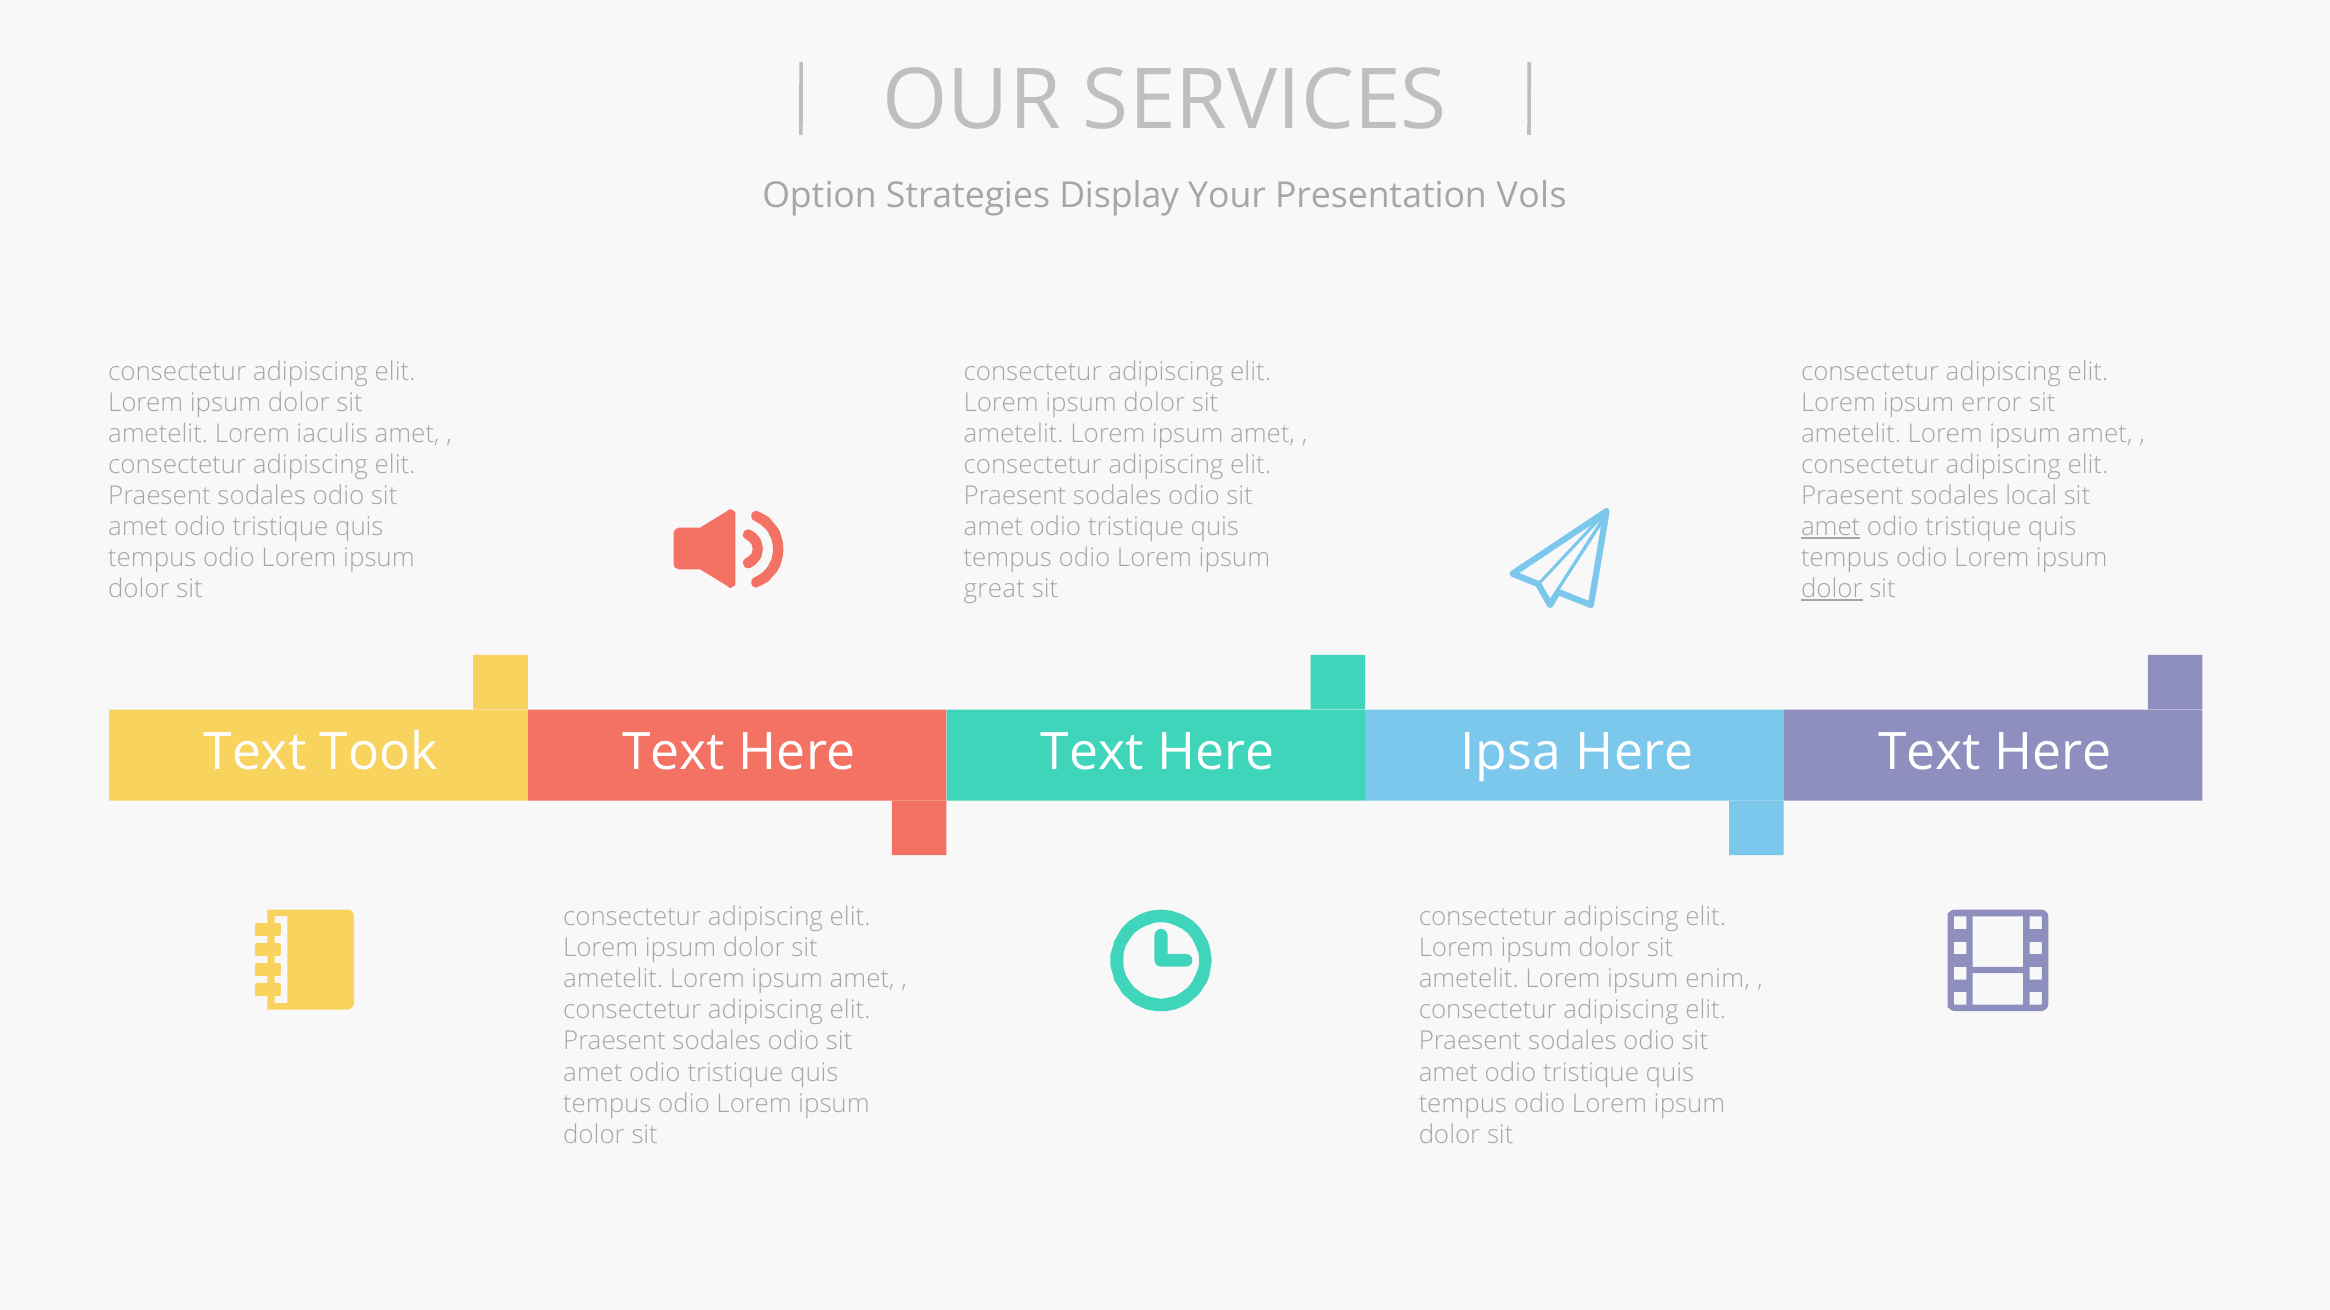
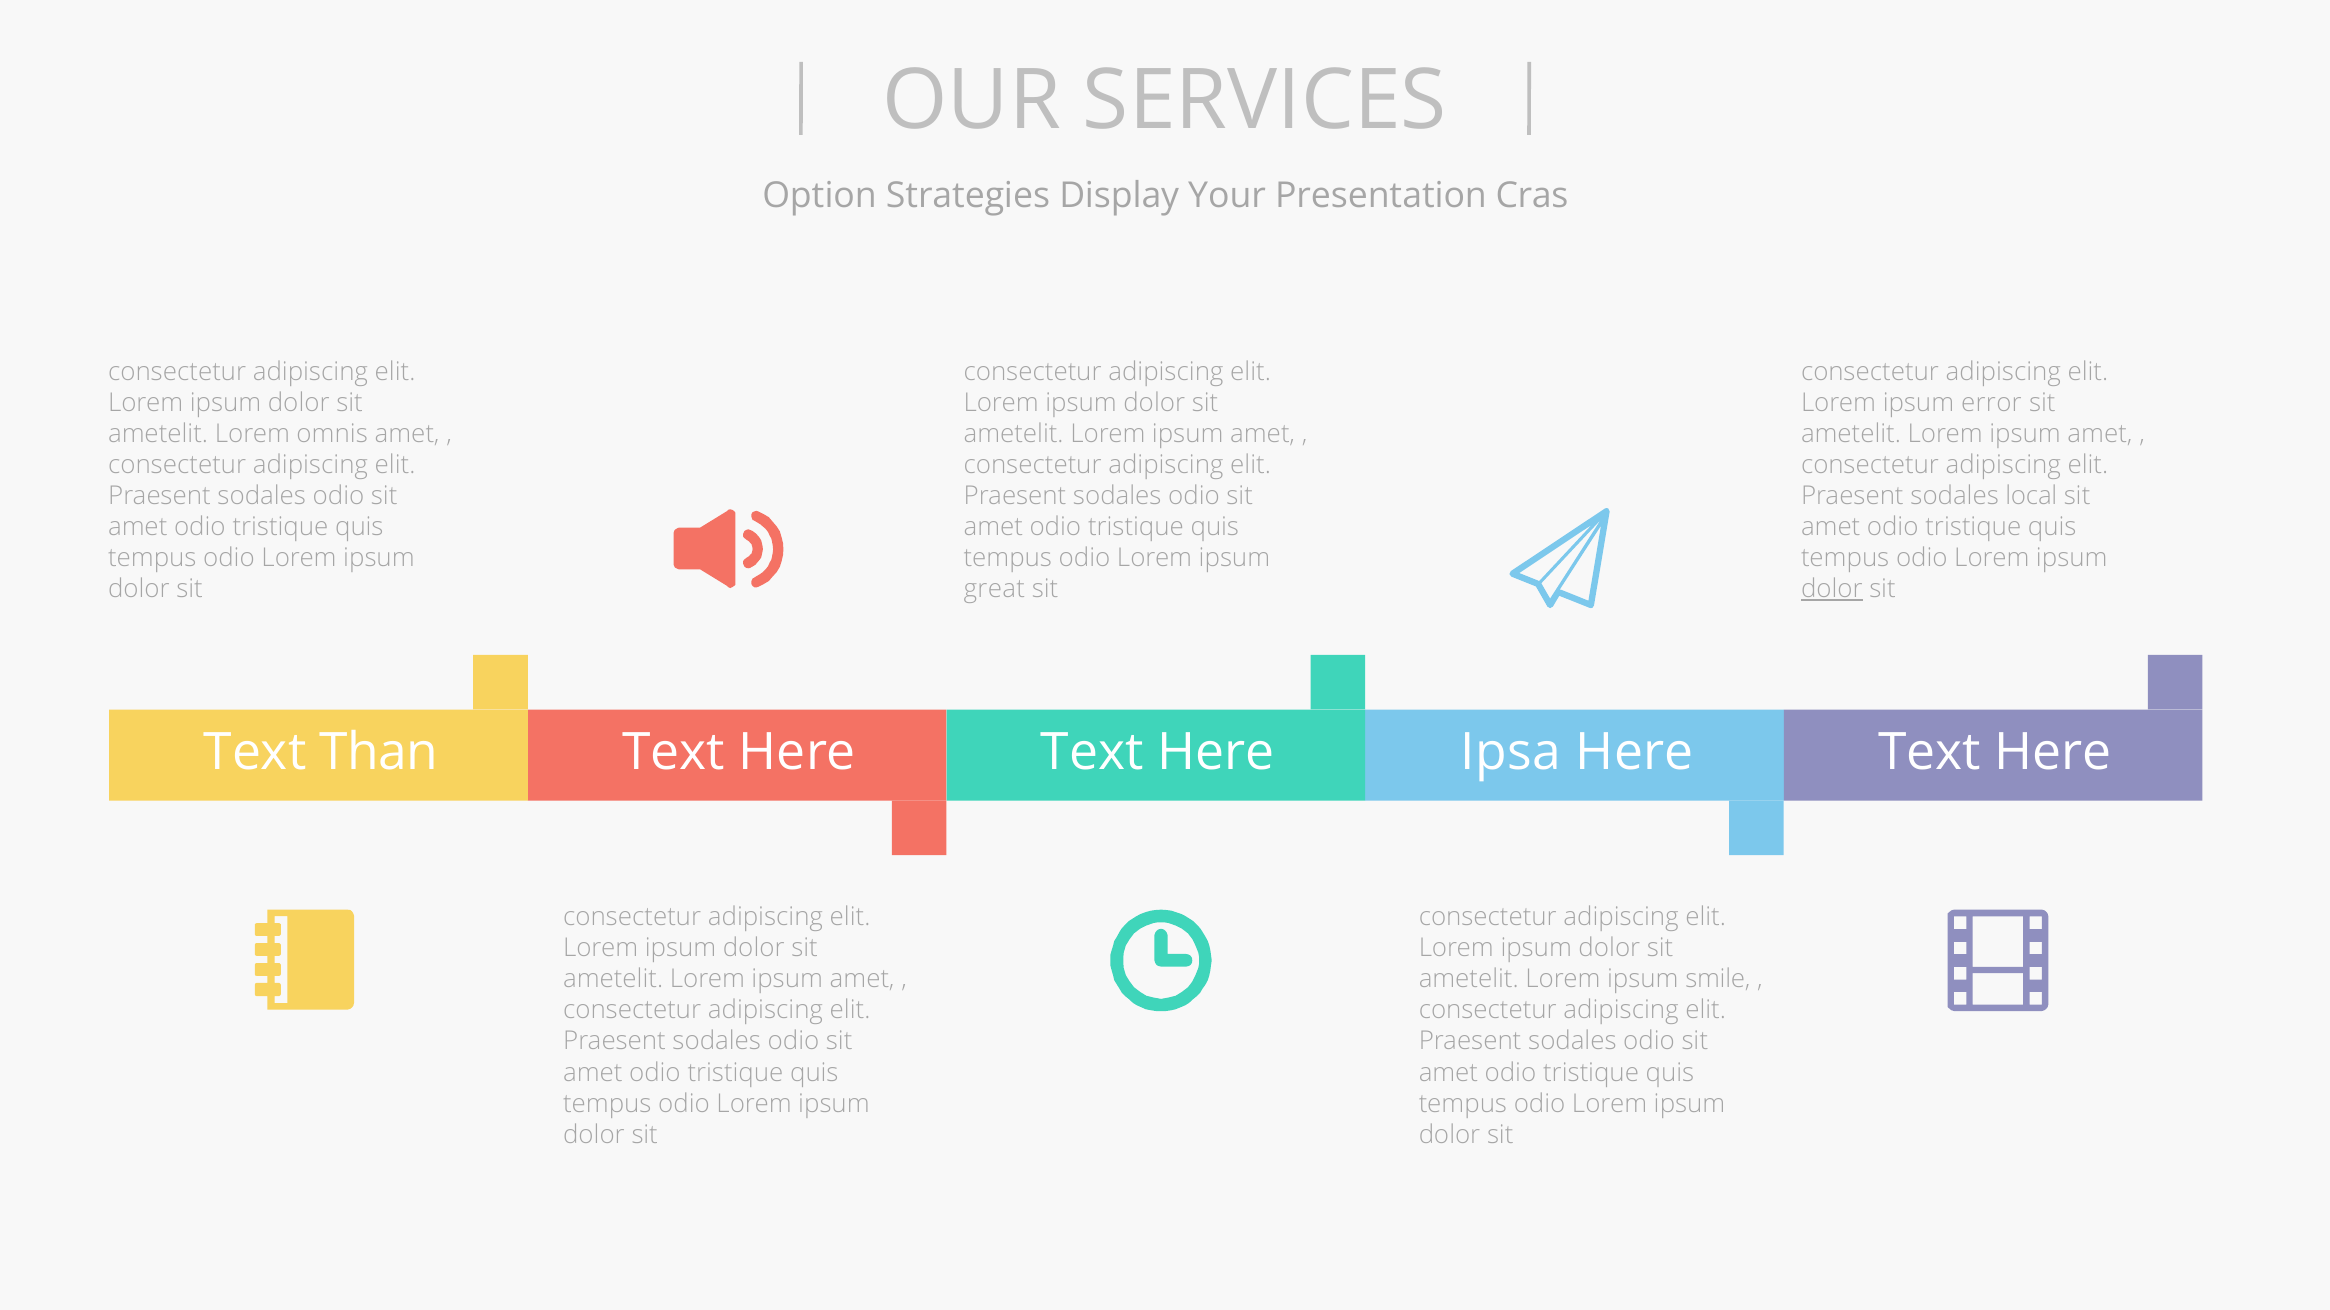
Vols: Vols -> Cras (1532, 196)
iaculis: iaculis -> omnis (332, 434)
amet underline: present -> none (1831, 527)
Took: Took -> Than (379, 753)
enim: enim -> smile (1718, 980)
